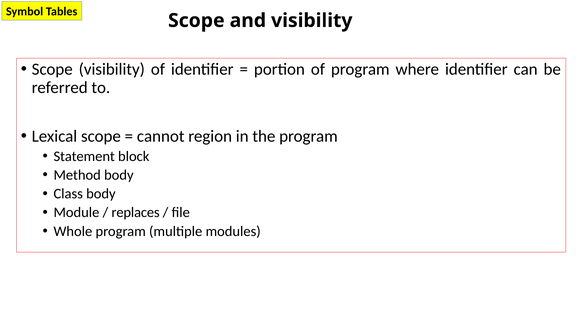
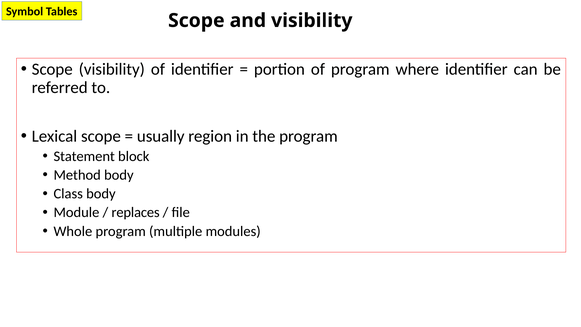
cannot: cannot -> usually (161, 136)
